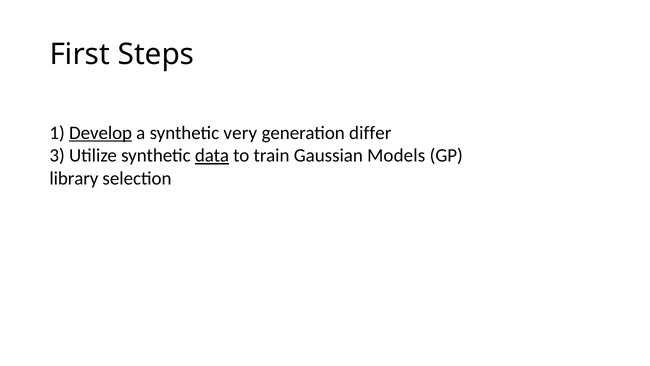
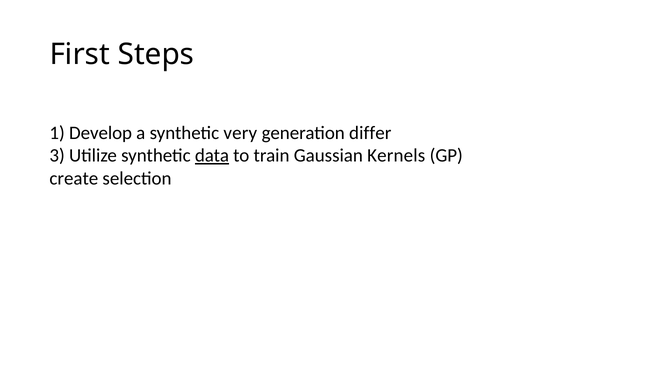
Develop underline: present -> none (101, 133)
Models: Models -> Kernels (396, 155)
library: library -> create (74, 178)
